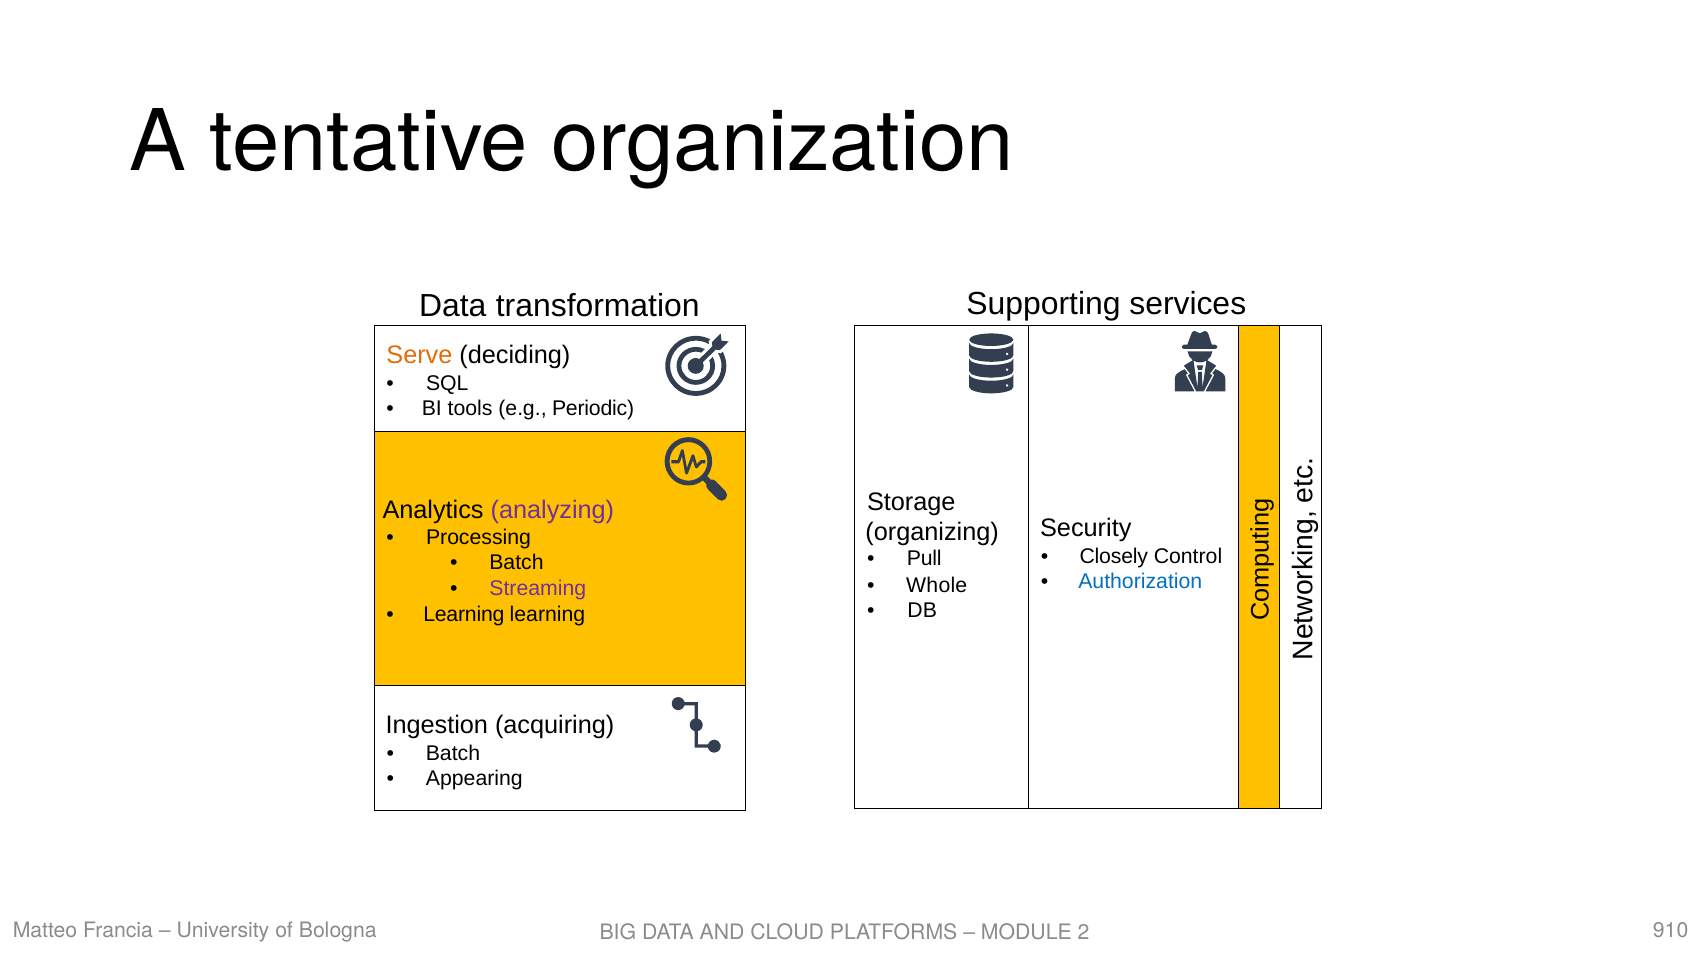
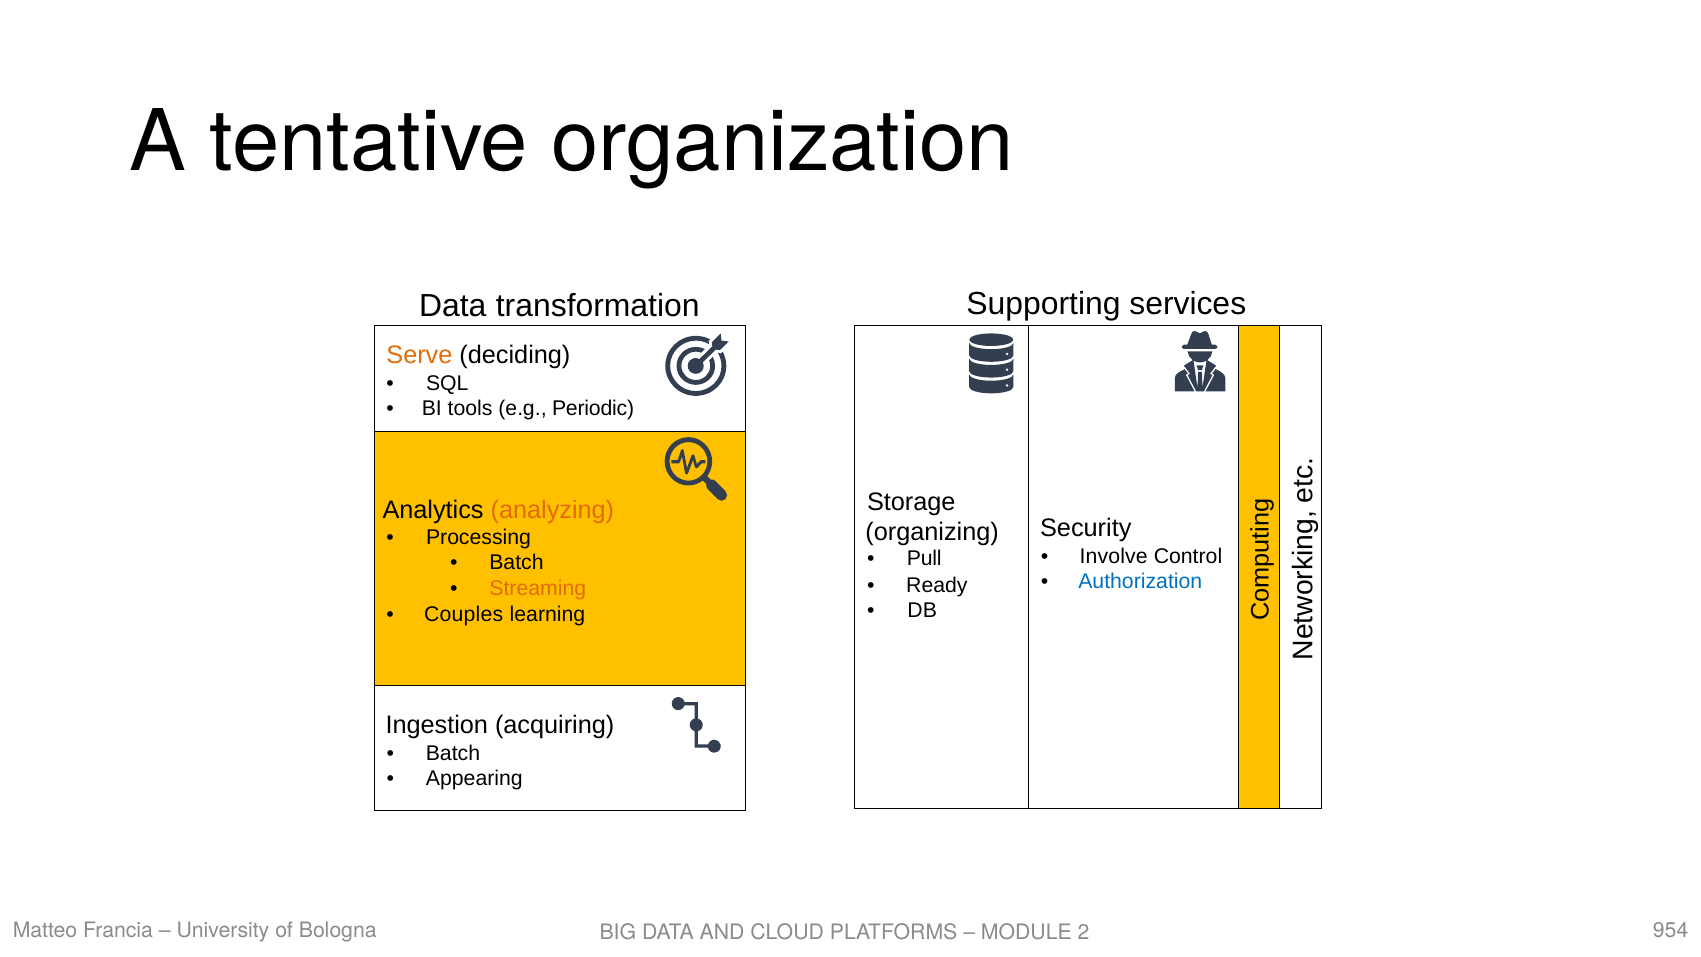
analyzing colour: purple -> orange (552, 510)
Closely: Closely -> Involve (1114, 556)
Whole: Whole -> Ready (937, 585)
Streaming colour: purple -> orange (538, 588)
Learning: Learning -> Couples (464, 615)
910: 910 -> 954 (1671, 930)
